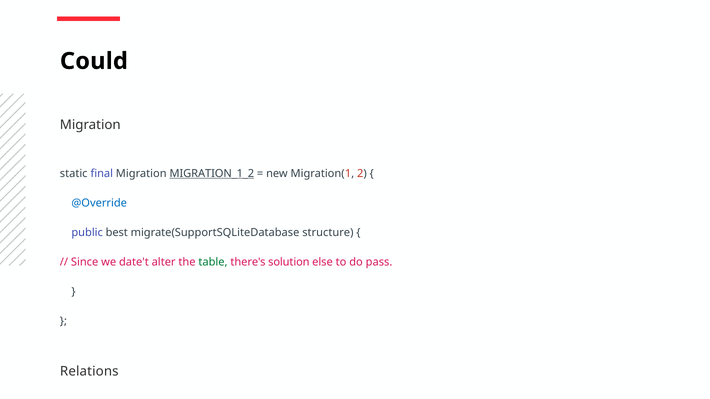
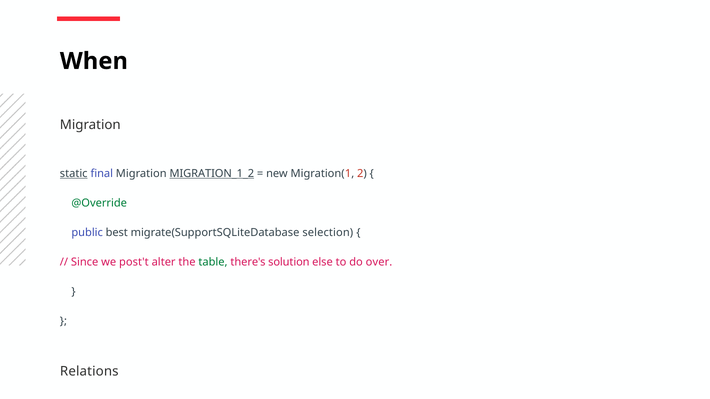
Could: Could -> When (94, 61)
static underline: none -> present (74, 174)
@Override colour: blue -> green (99, 203)
structure: structure -> selection (328, 233)
date't: date't -> post't (134, 262)
pass: pass -> over (379, 262)
